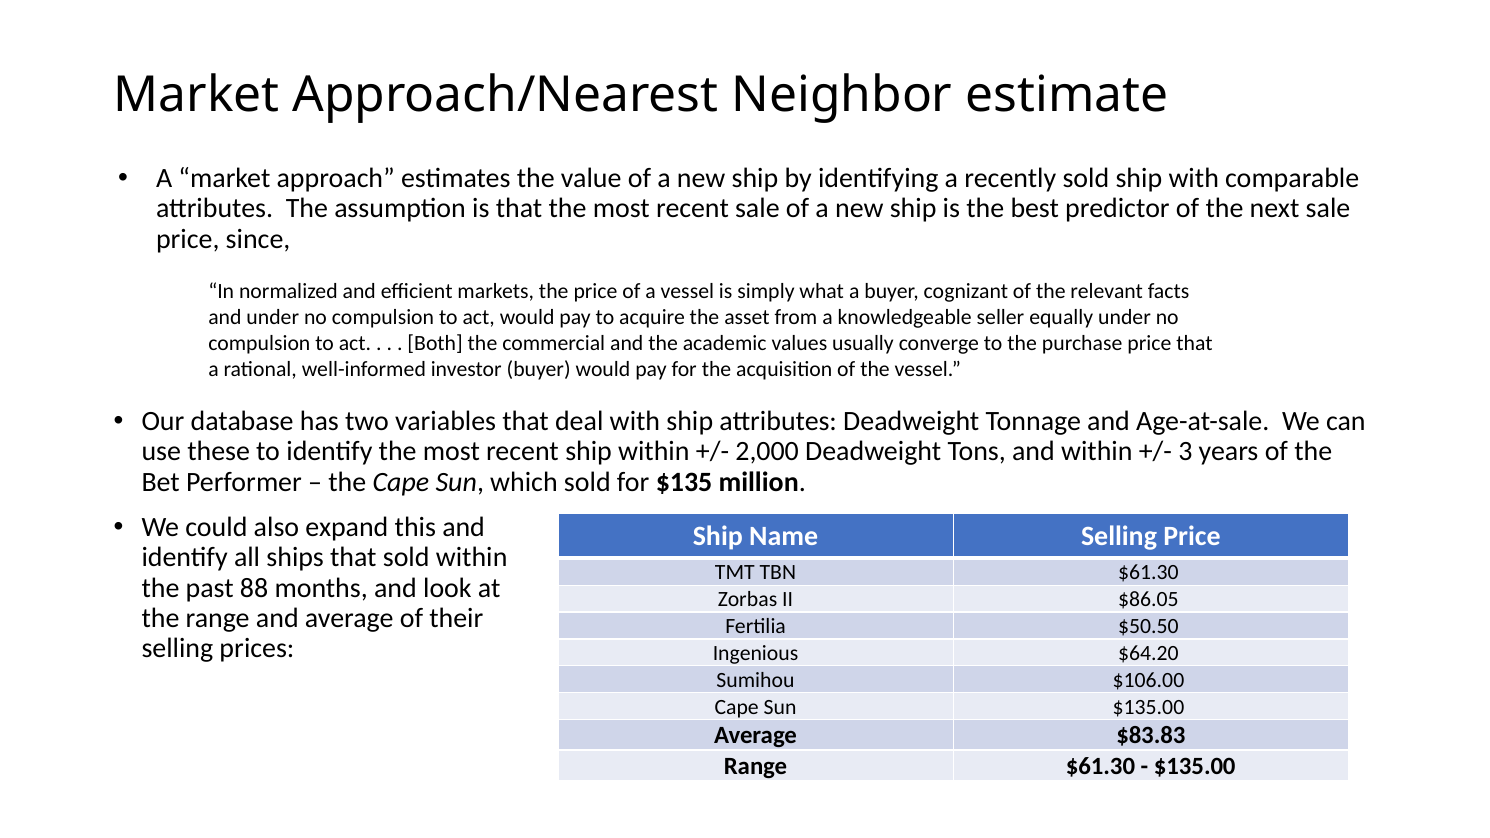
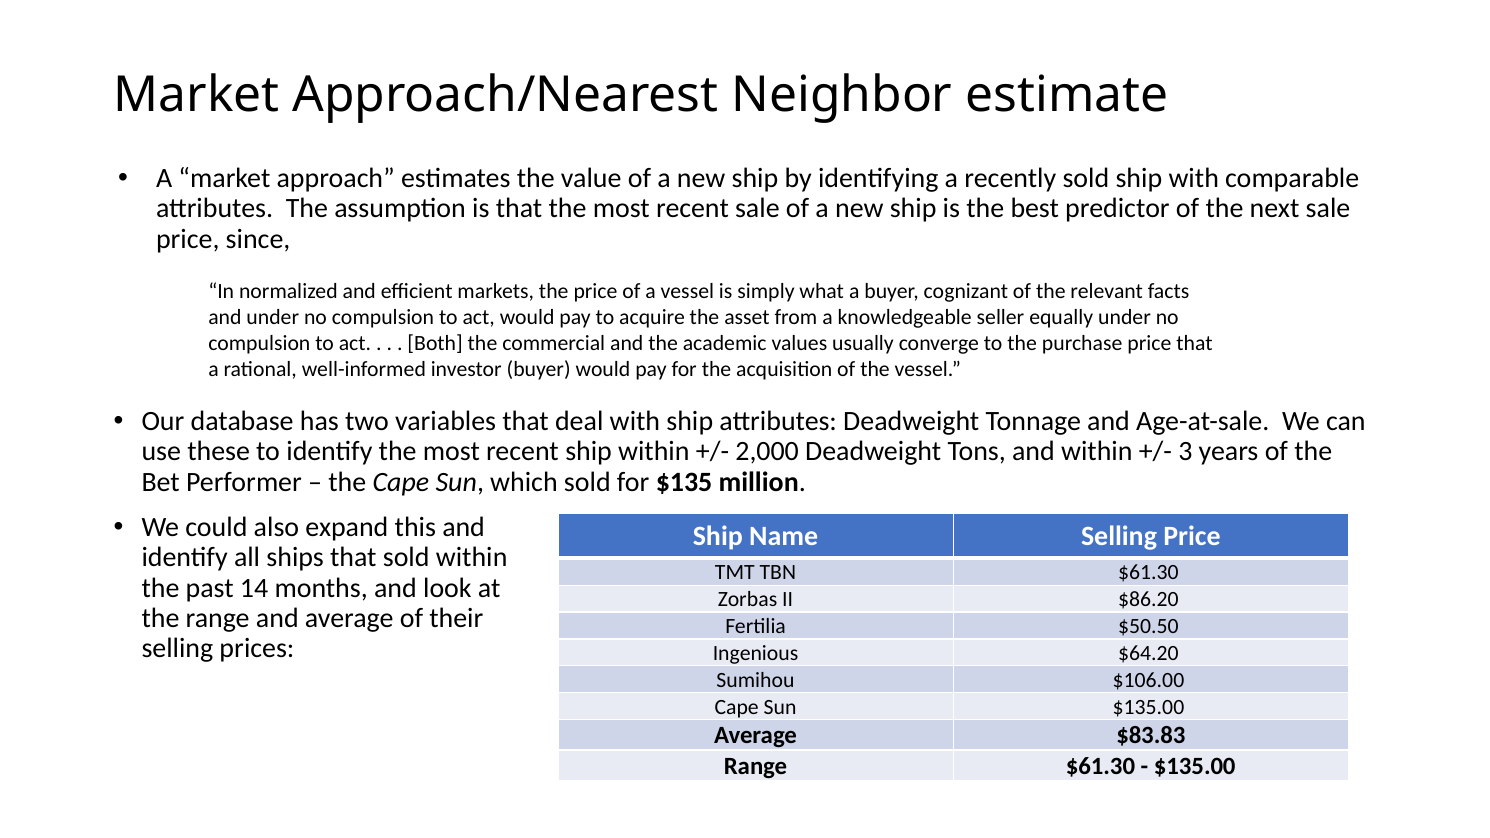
88: 88 -> 14 (254, 588)
$86.05: $86.05 -> $86.20 (1148, 599)
